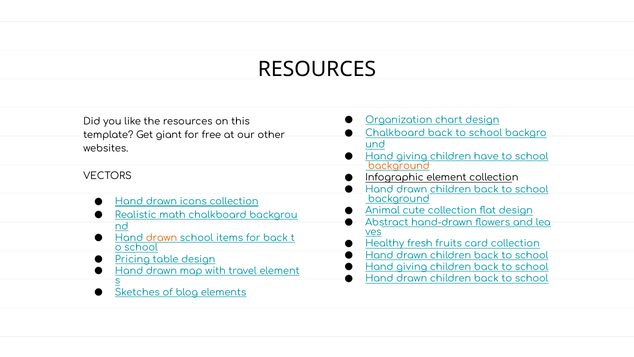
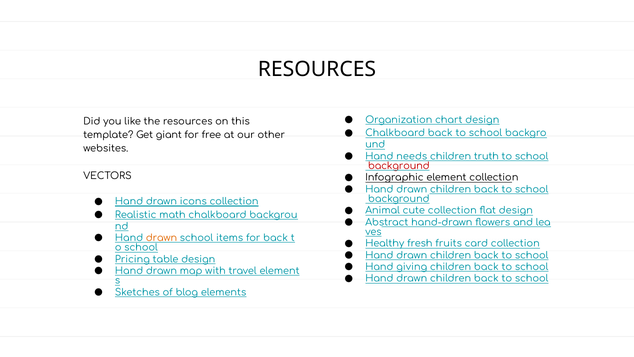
giving: giving -> needs (412, 156)
have: have -> truth (486, 156)
background colour: orange -> red (399, 166)
